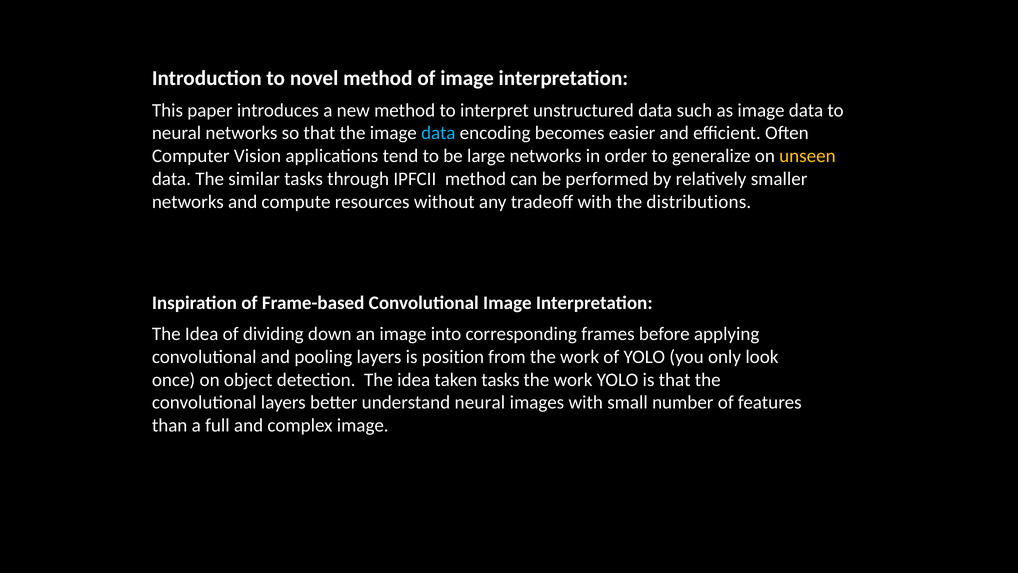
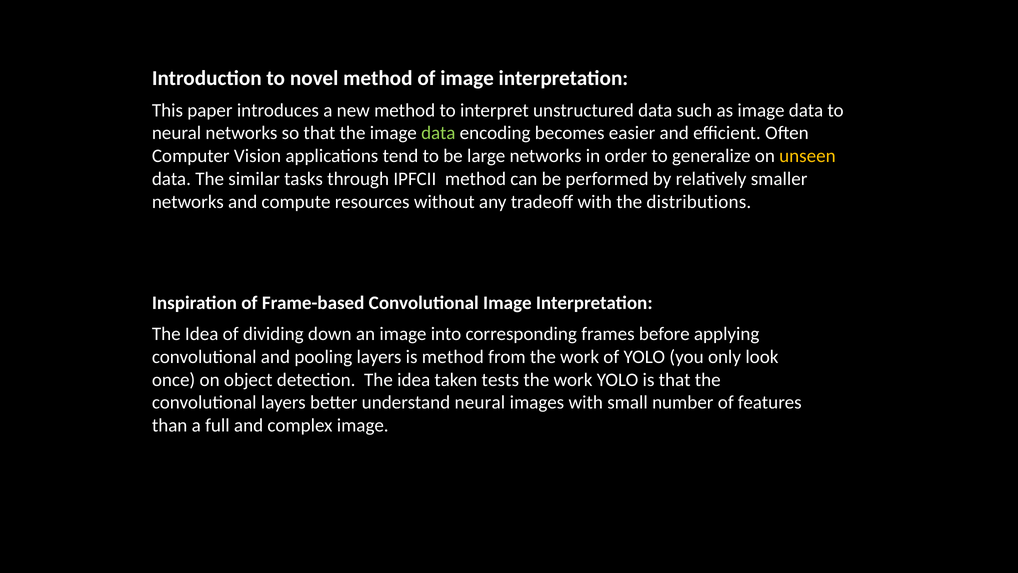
data colour: light blue -> light green (438, 133)
is position: position -> method (453, 357)
taken tasks: tasks -> tests (500, 379)
